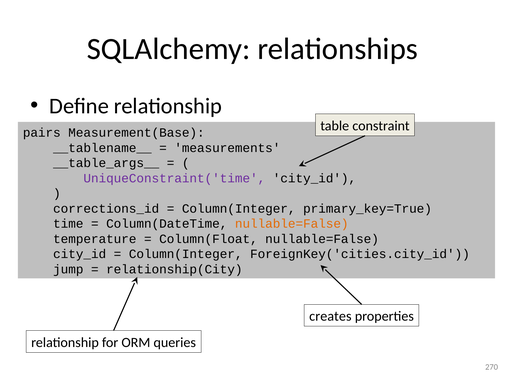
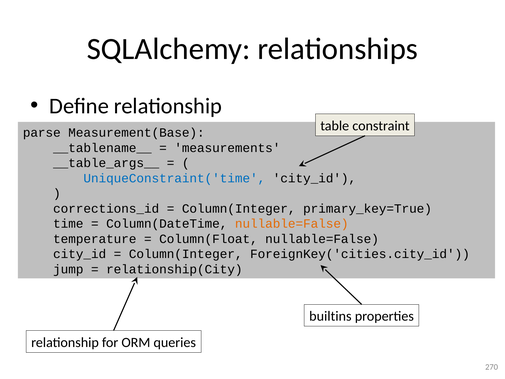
pairs: pairs -> parse (42, 133)
UniqueConstraint('time colour: purple -> blue (174, 178)
creates: creates -> builtins (330, 316)
